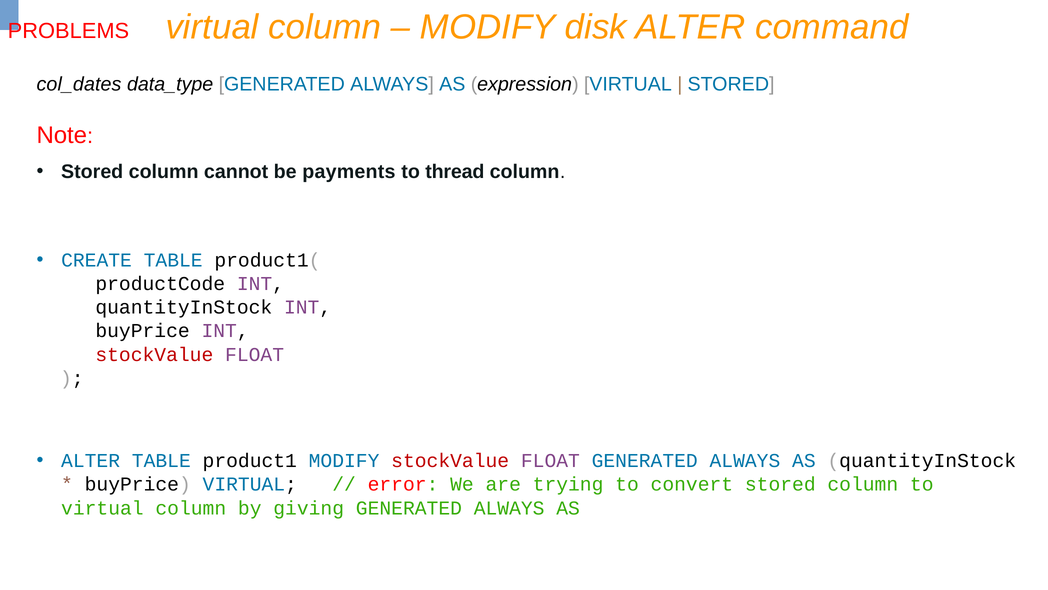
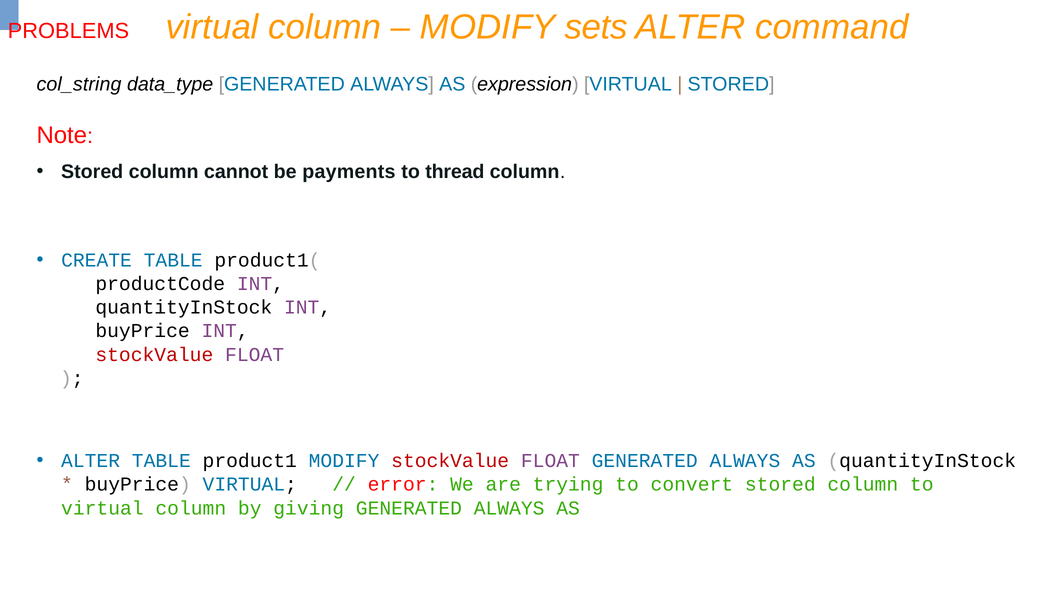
disk: disk -> sets (596, 27)
col_dates: col_dates -> col_string (79, 84)
